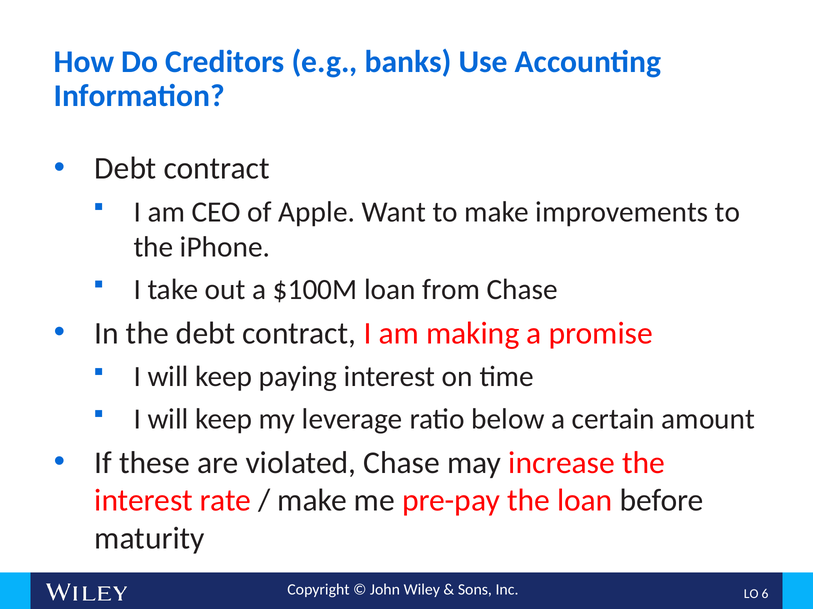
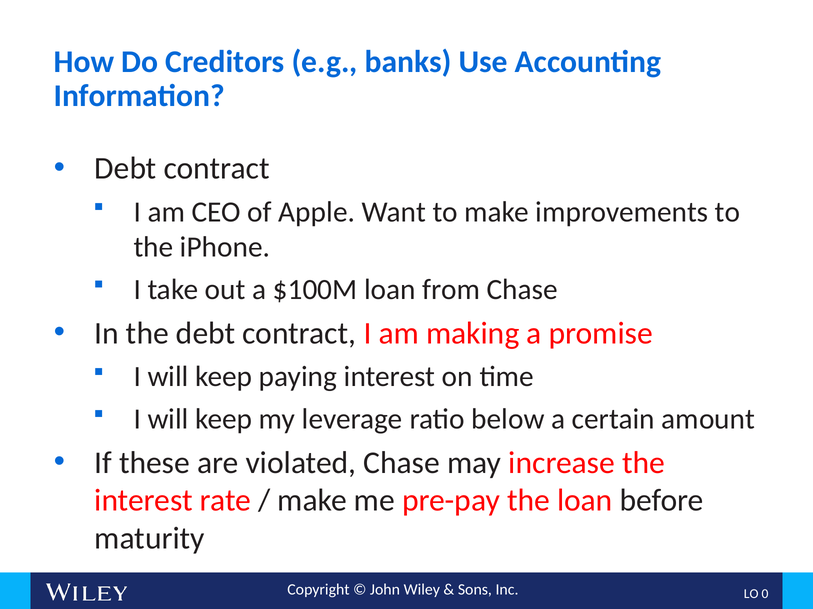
6: 6 -> 0 (765, 595)
